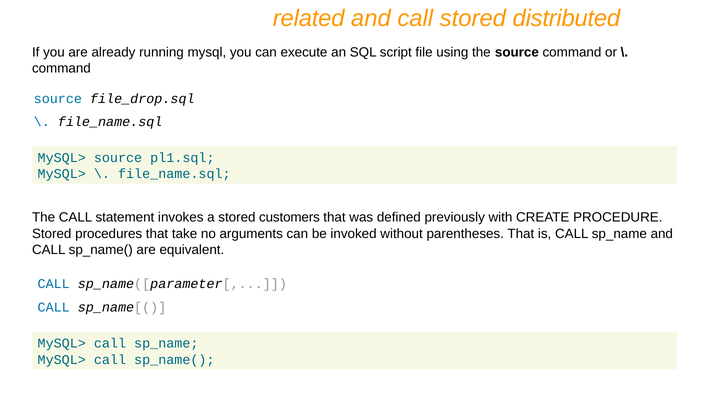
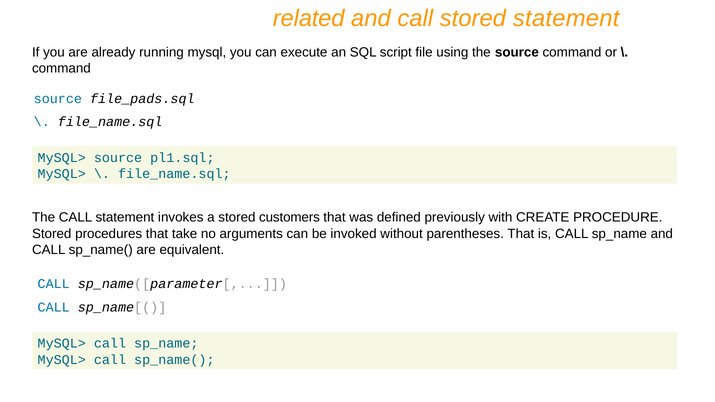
stored distributed: distributed -> statement (566, 19)
file_drop.sql: file_drop.sql -> file_pads.sql (142, 99)
